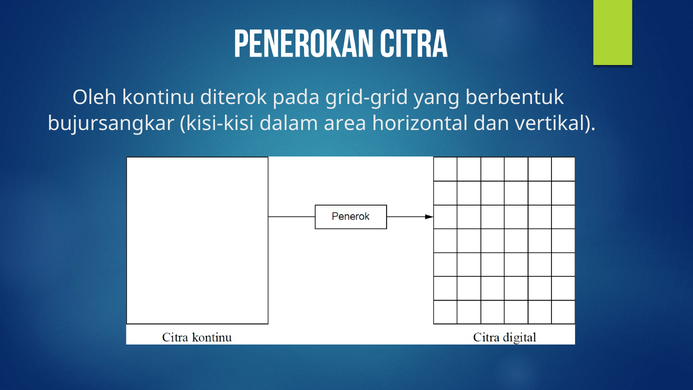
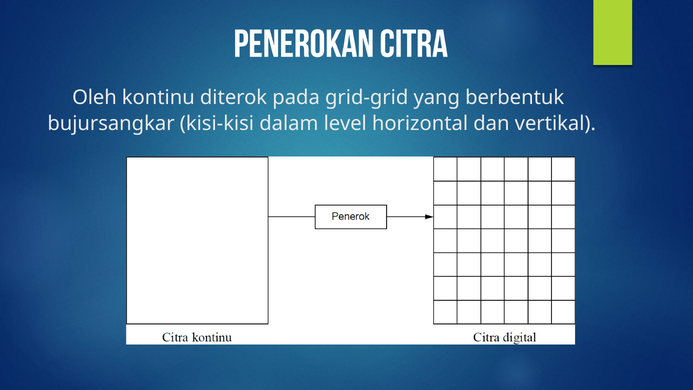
area: area -> level (345, 124)
